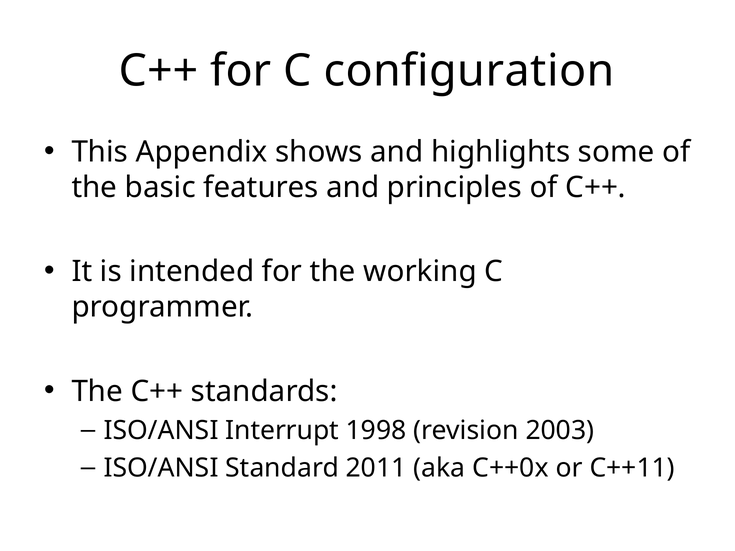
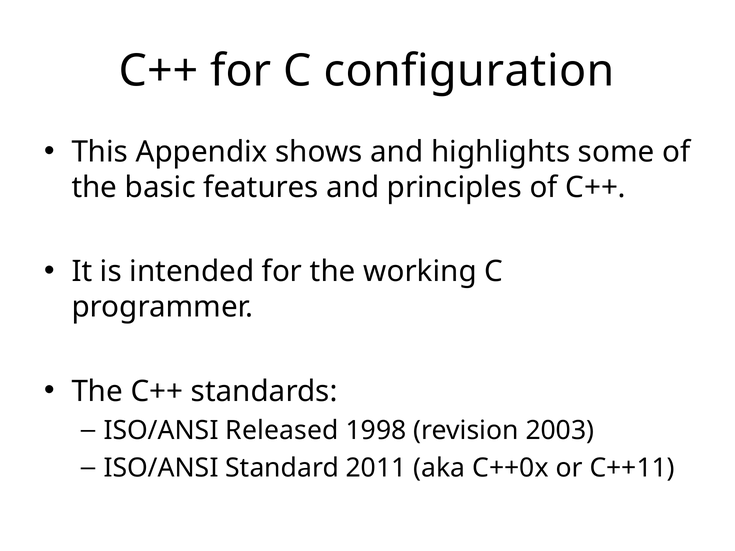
Interrupt: Interrupt -> Released (282, 431)
